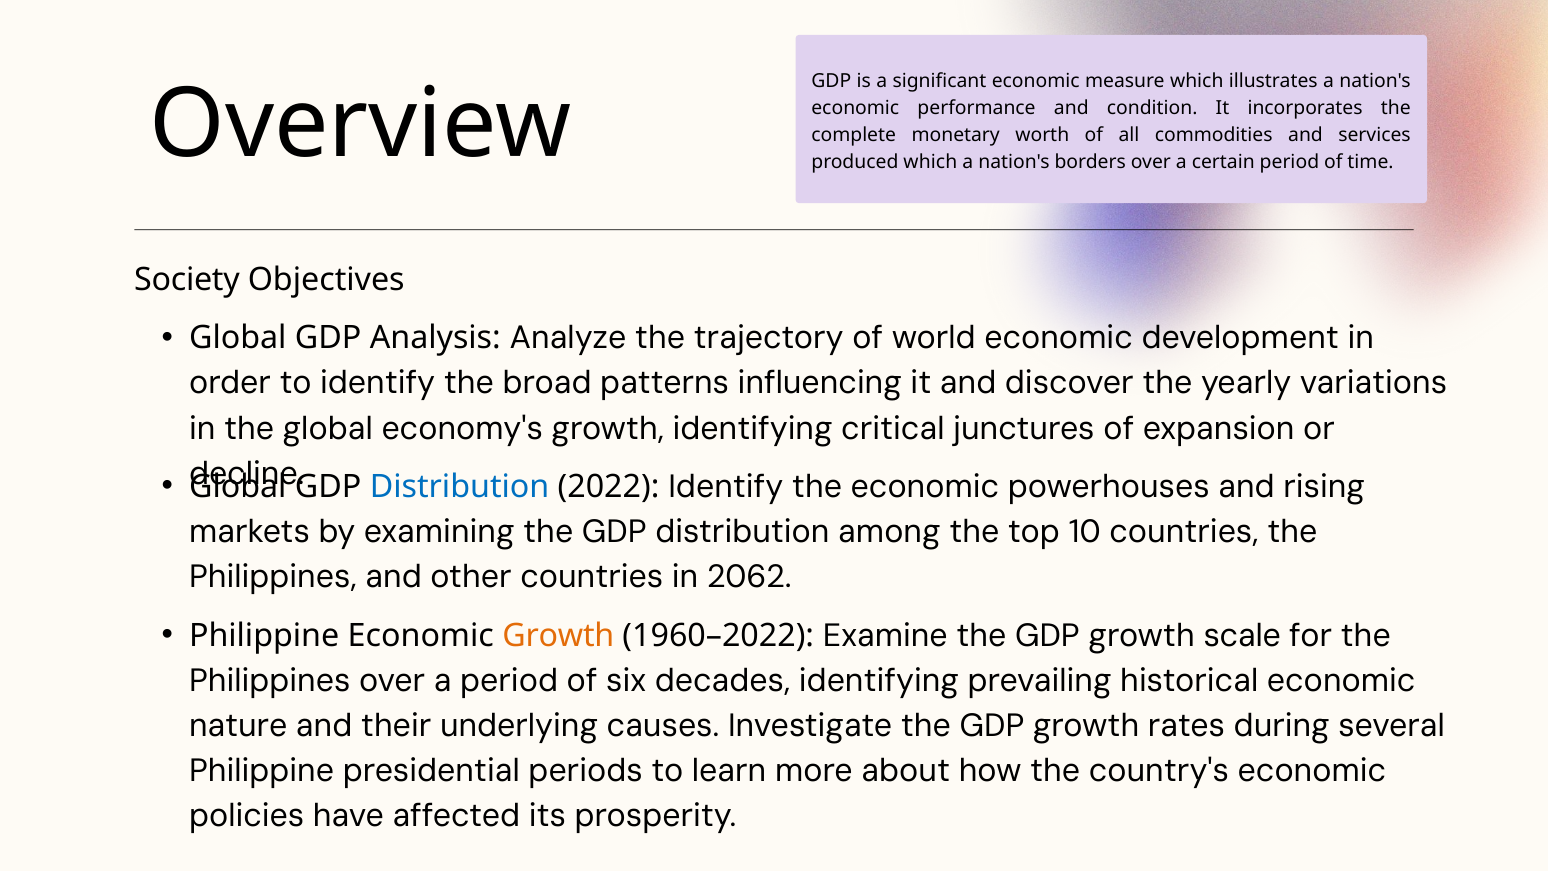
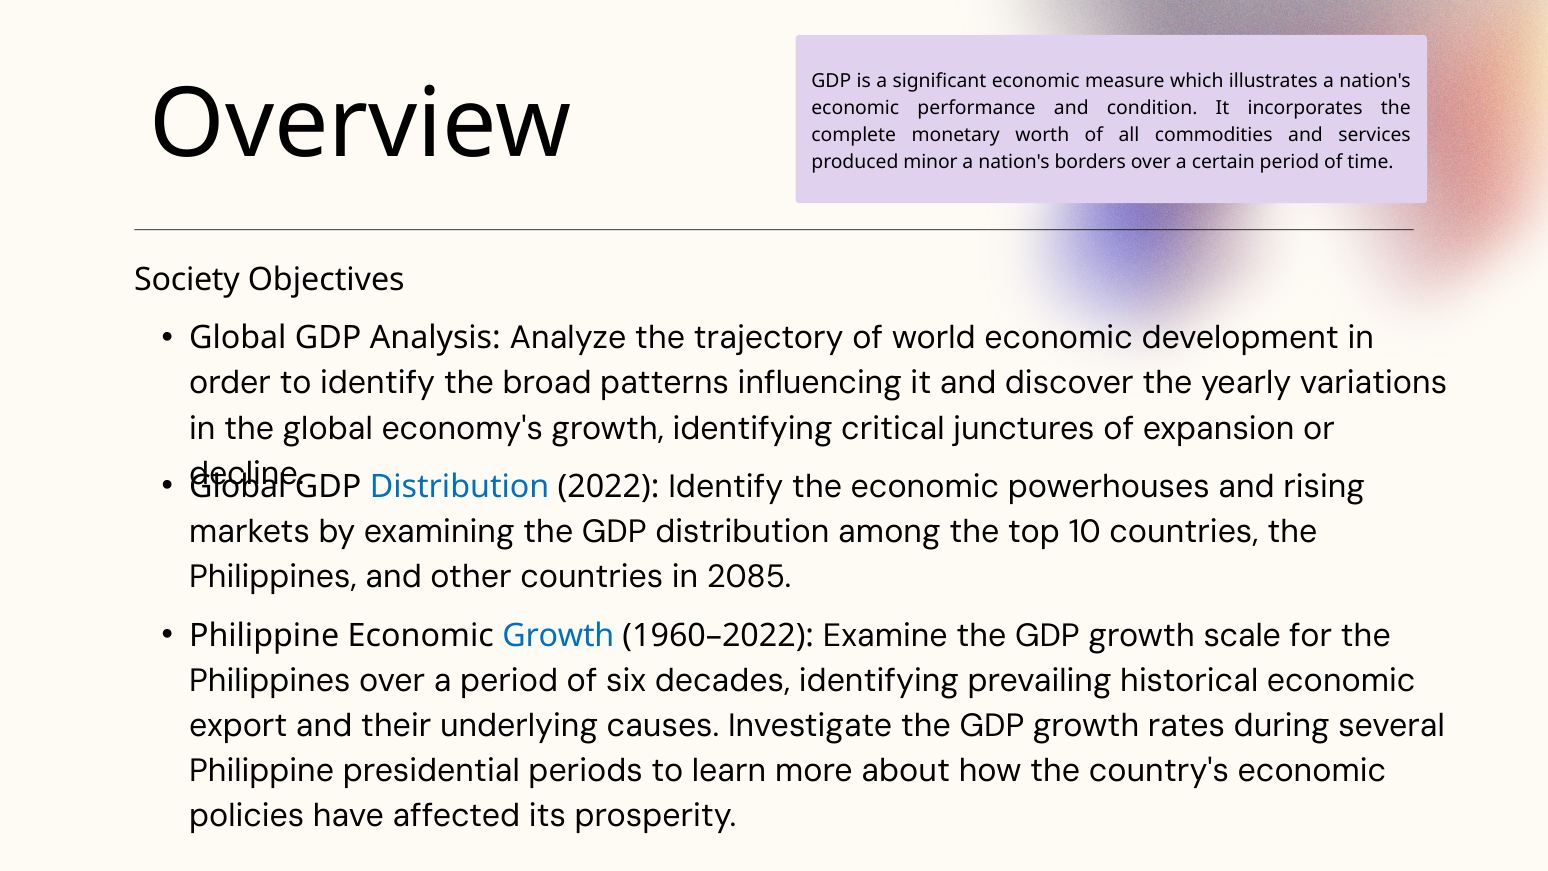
produced which: which -> minor (931, 162)
2062: 2062 -> 2085 (749, 577)
Growth colour: orange -> blue (558, 635)
nature: nature -> export (238, 726)
